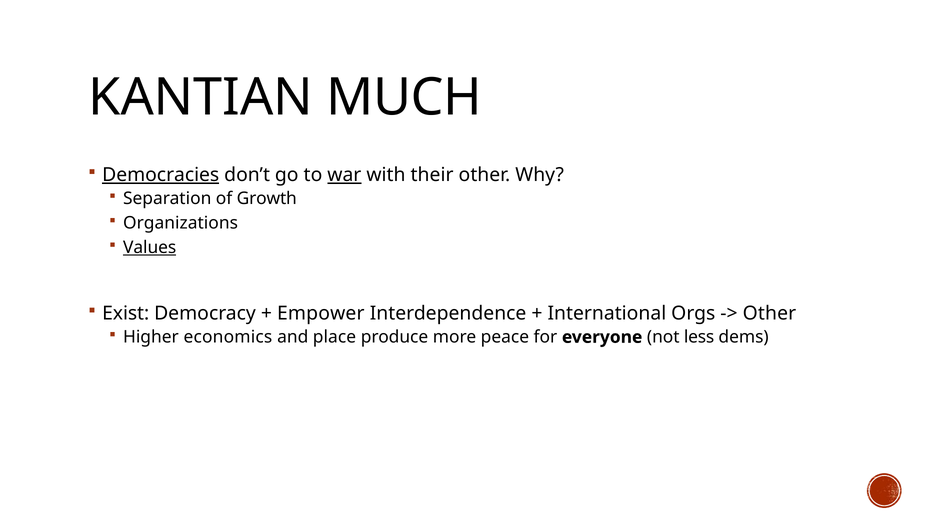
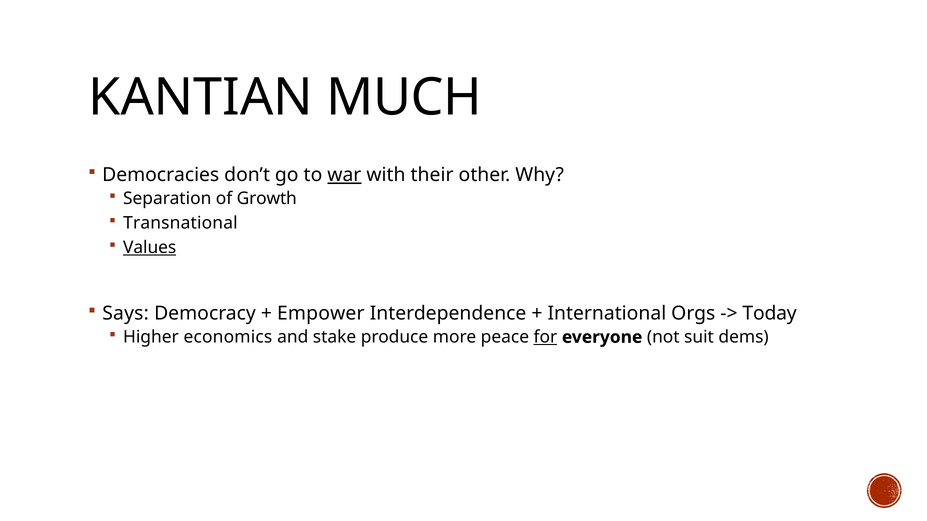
Democracies underline: present -> none (161, 175)
Organizations: Organizations -> Transnational (180, 223)
Exist: Exist -> Says (126, 314)
Other: Other -> Today (770, 314)
place: place -> stake (335, 337)
for underline: none -> present (545, 337)
less: less -> suit (699, 337)
